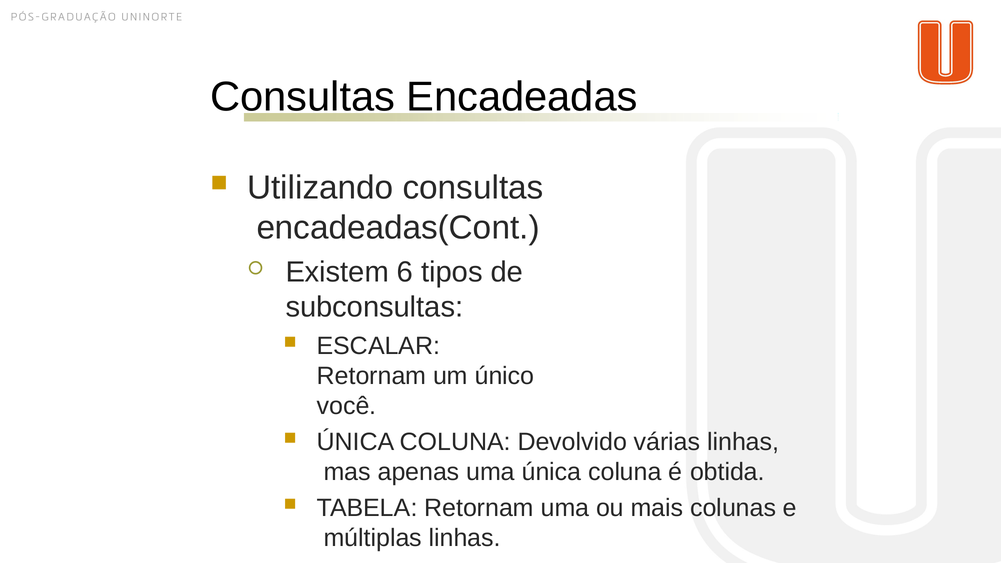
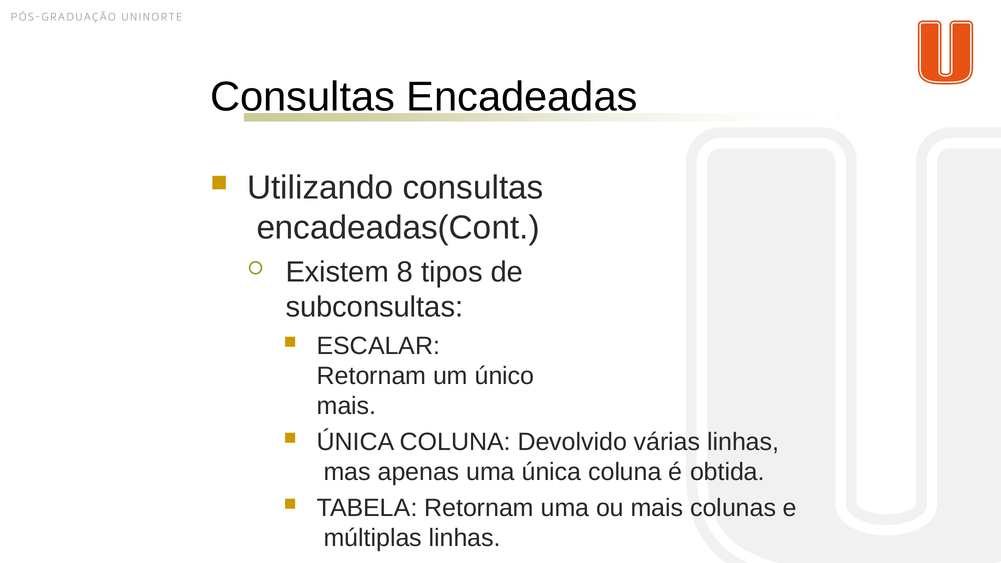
6: 6 -> 8 (405, 272)
você: você -> mais (347, 406)
